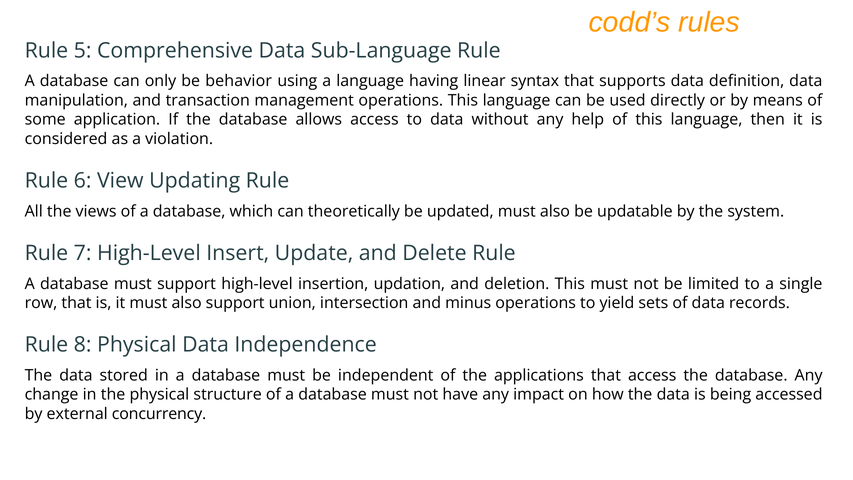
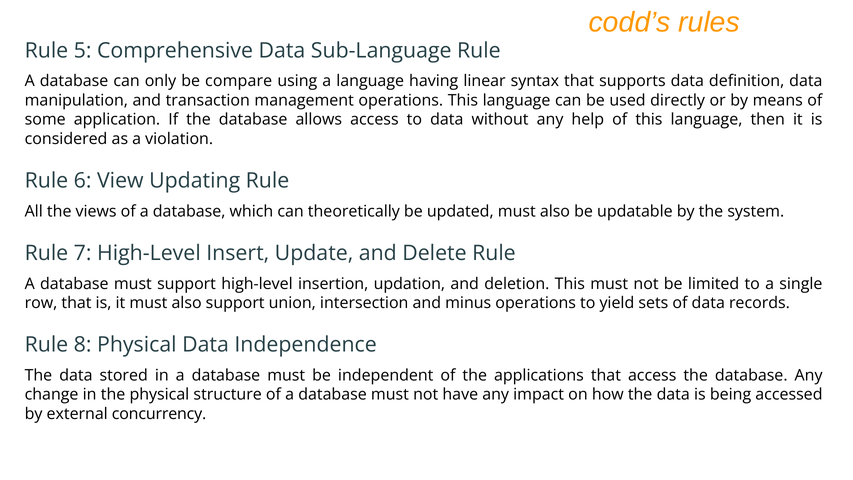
behavior: behavior -> compare (239, 81)
